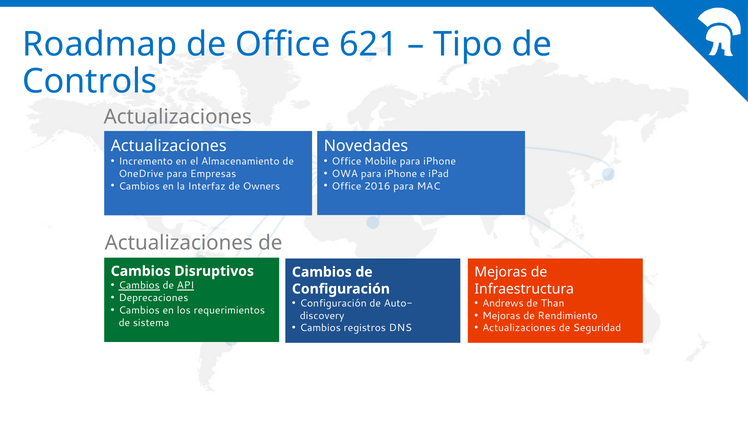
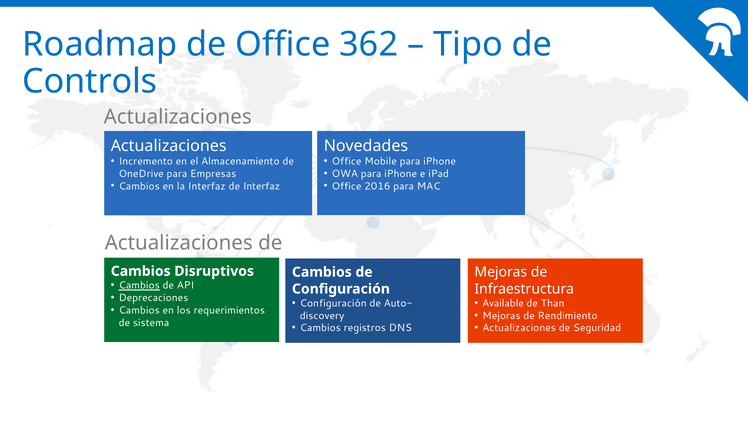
621: 621 -> 362 (369, 44)
de Owners: Owners -> Interfaz (261, 186)
API underline: present -> none (186, 285)
Andrews: Andrews -> Available (503, 303)
